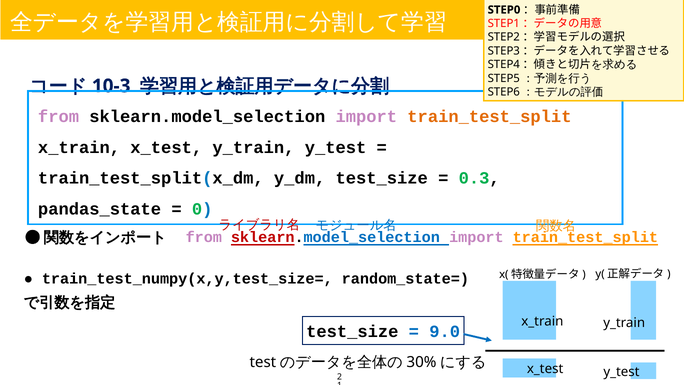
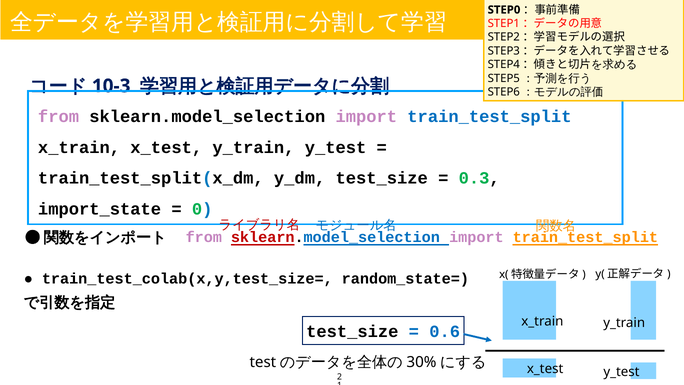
train_test_split colour: orange -> blue (489, 117)
pandas_state: pandas_state -> import_state (100, 209)
train_test_numpy(x,y,test_size=: train_test_numpy(x,y,test_size= -> train_test_colab(x,y,test_size= (187, 278)
9.0: 9.0 -> 0.6 (445, 332)
